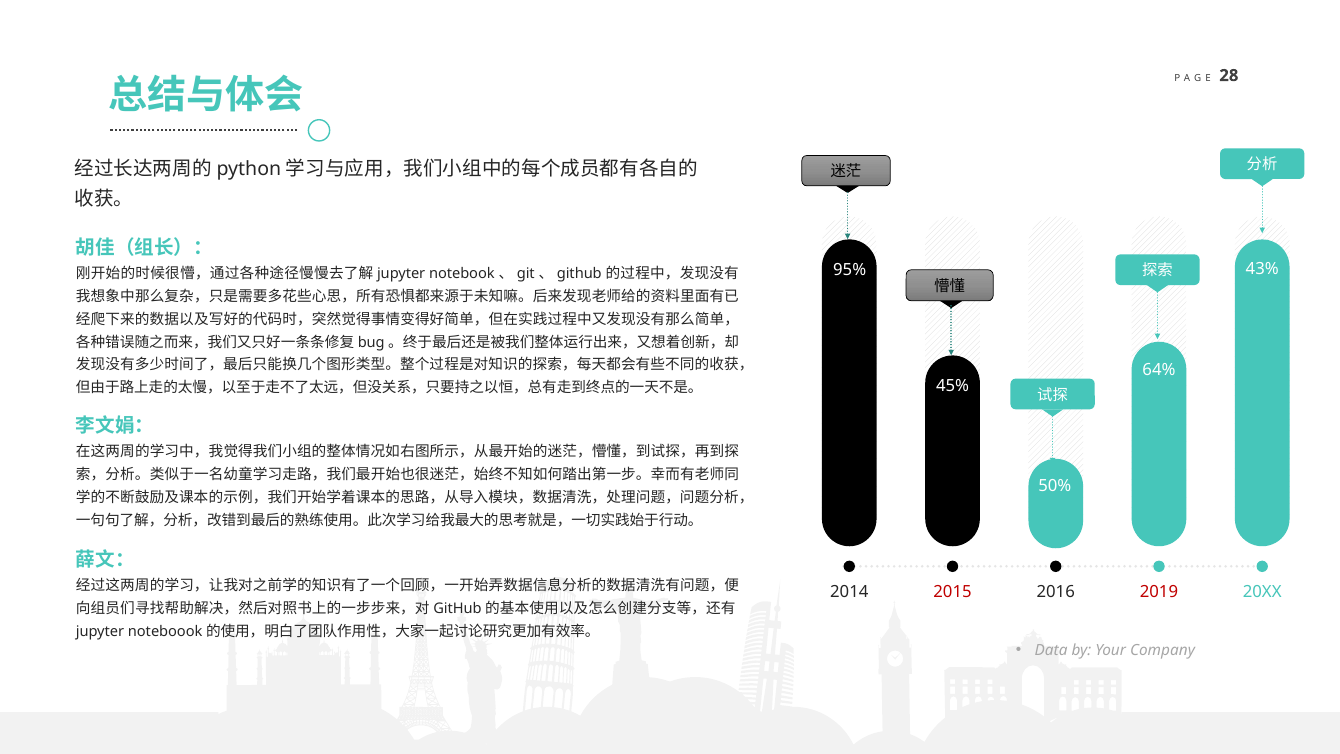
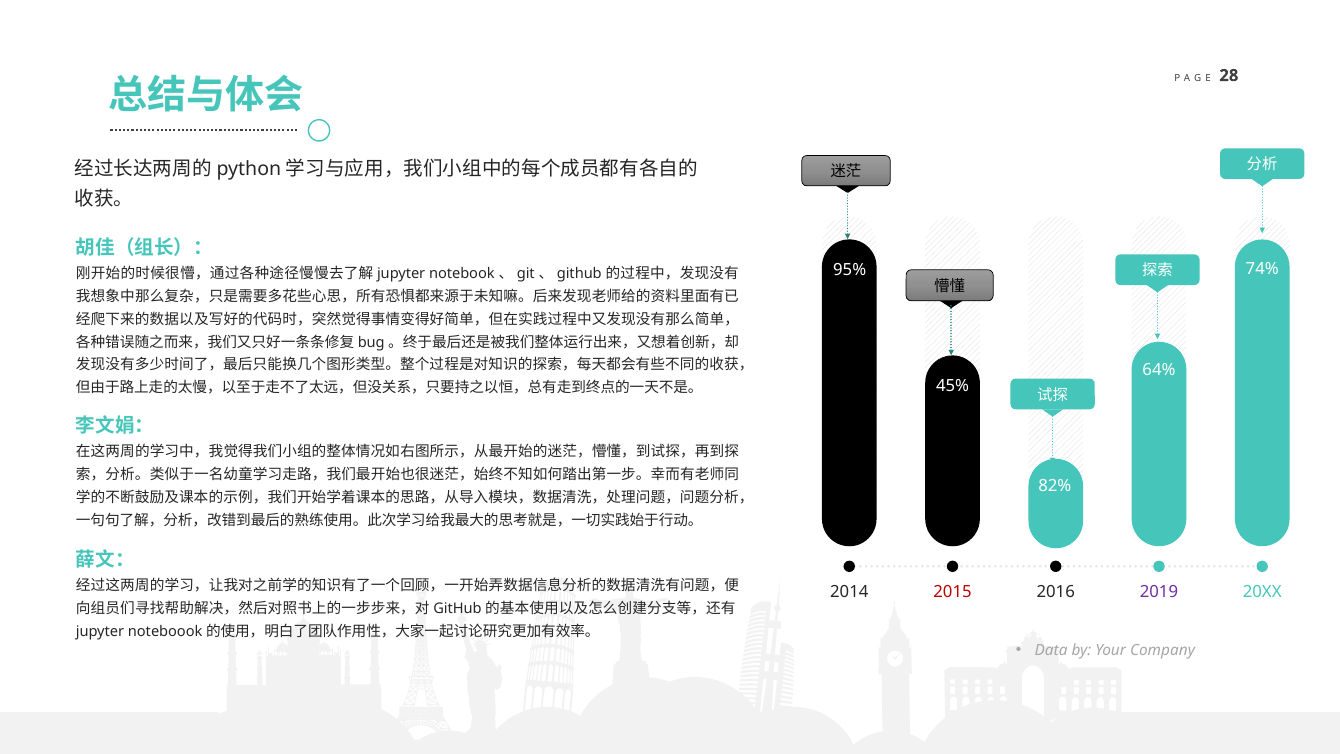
43%: 43% -> 74% (1262, 269)
50%: 50% -> 82% (1055, 486)
2019 colour: red -> purple (1159, 591)
